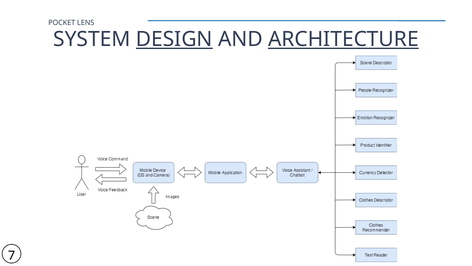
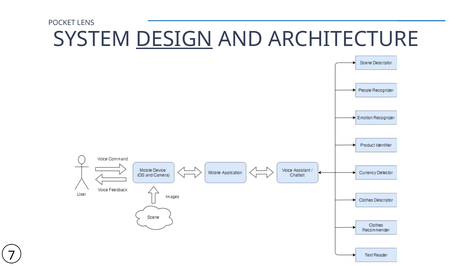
ARCHITECTURE underline: present -> none (343, 39)
